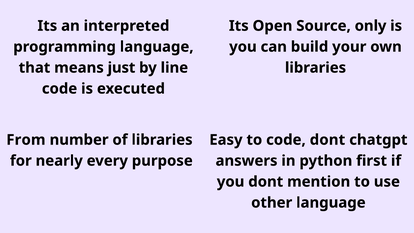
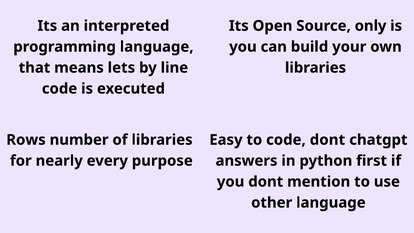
just: just -> lets (121, 68)
From: From -> Rows (26, 140)
